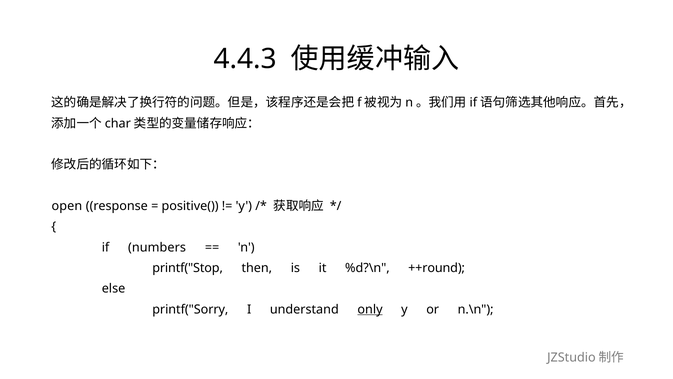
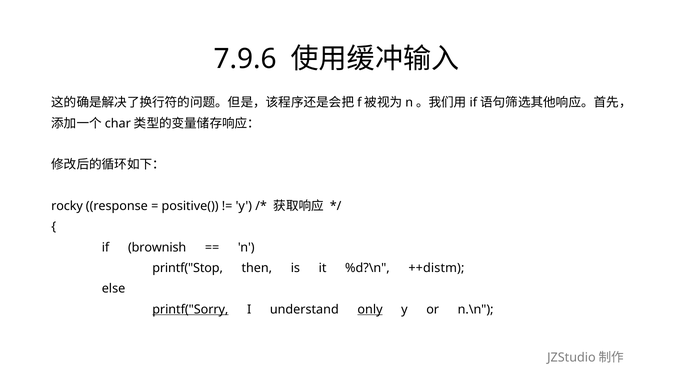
4.4.3: 4.4.3 -> 7.9.6 (245, 59)
open: open -> rocky (67, 206)
numbers: numbers -> brownish (157, 247)
++round: ++round -> ++distm (436, 268)
printf("Sorry underline: none -> present (190, 309)
